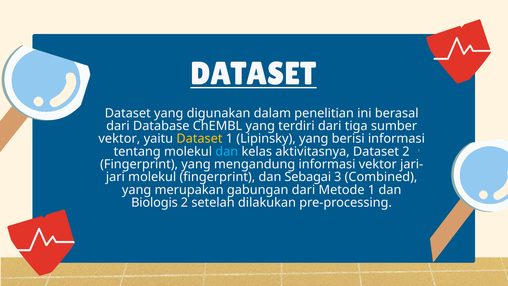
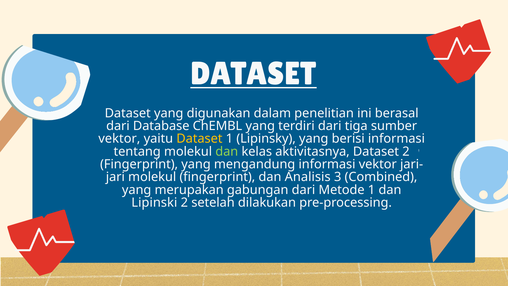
dan colour: light blue -> light green (227, 151)
Sebagai: Sebagai -> Analisis (308, 177)
Biologis: Biologis -> Lipinski (154, 202)
